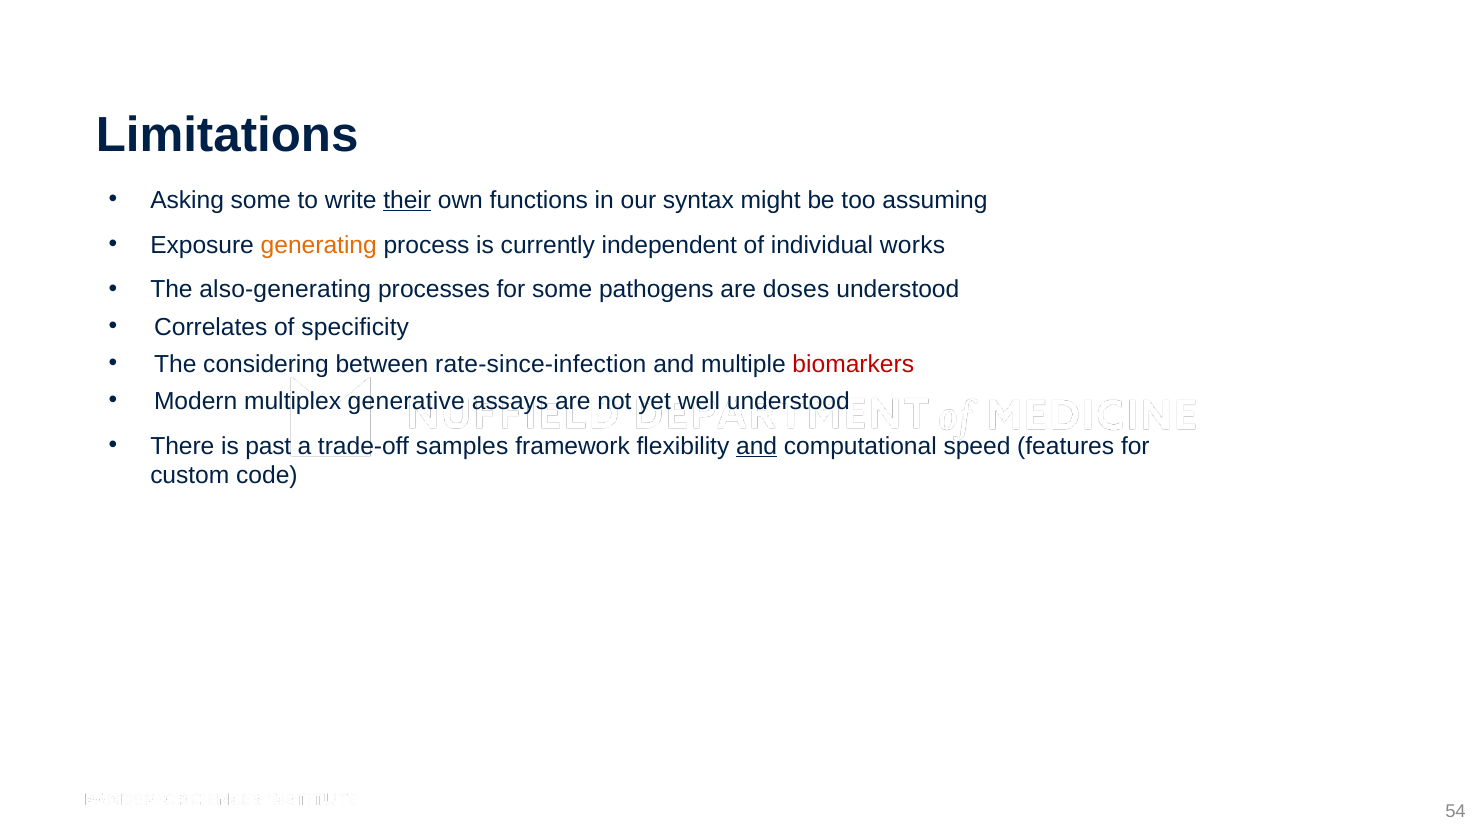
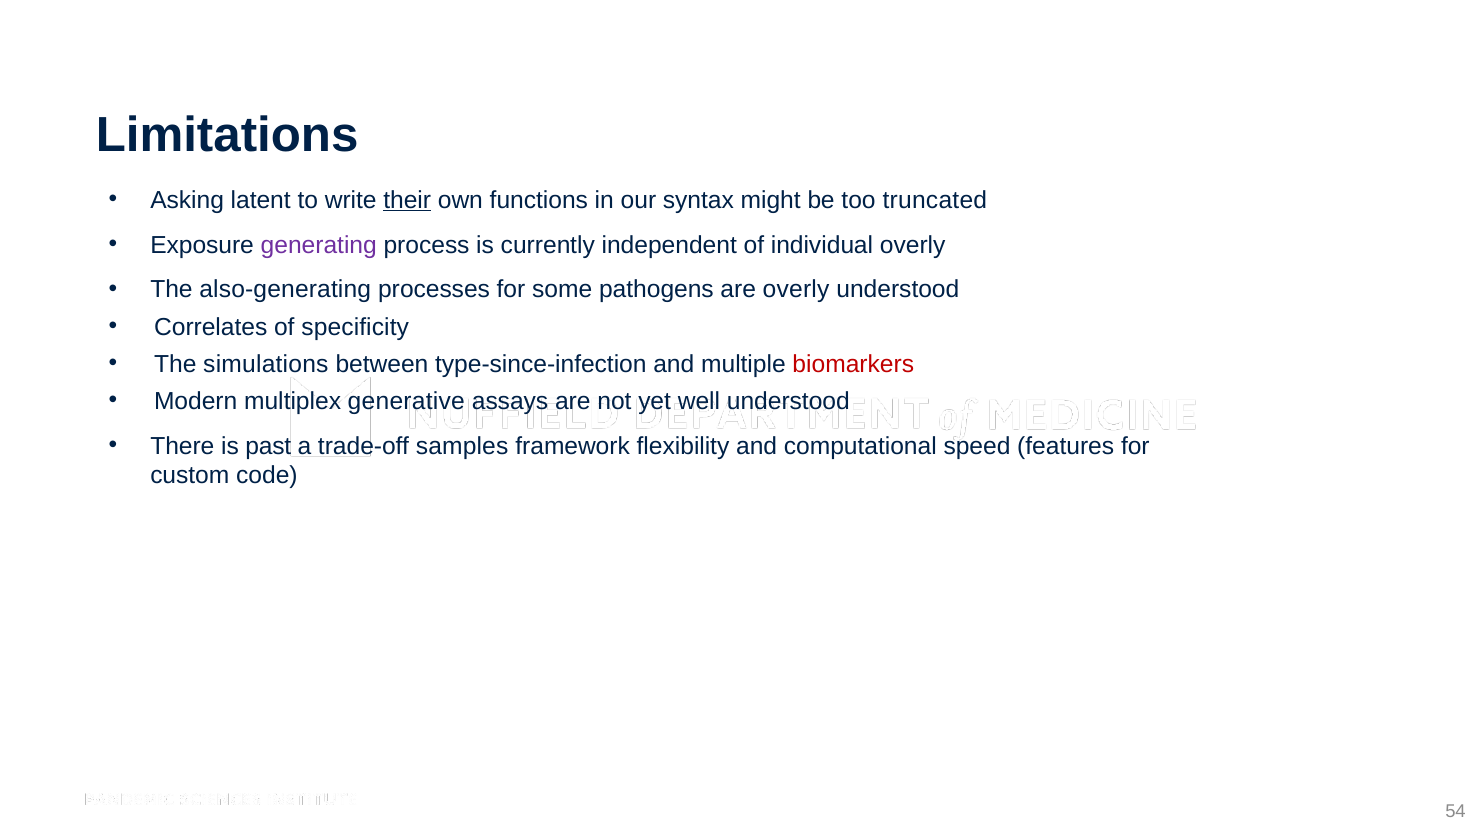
Asking some: some -> latent (261, 200)
assuming: assuming -> truncated (935, 200)
generating colour: orange -> purple (319, 245)
individual works: works -> overly (913, 245)
are doses: doses -> overly (796, 290)
considering: considering -> simulations (266, 364)
rate-since-infection: rate-since-infection -> type-since-infection (541, 364)
and underline: present -> none (757, 446)
